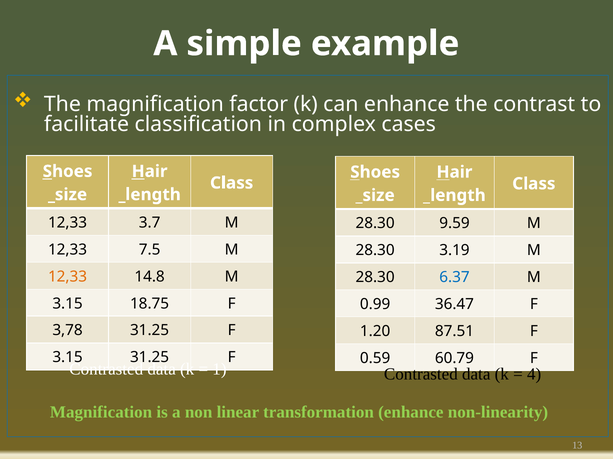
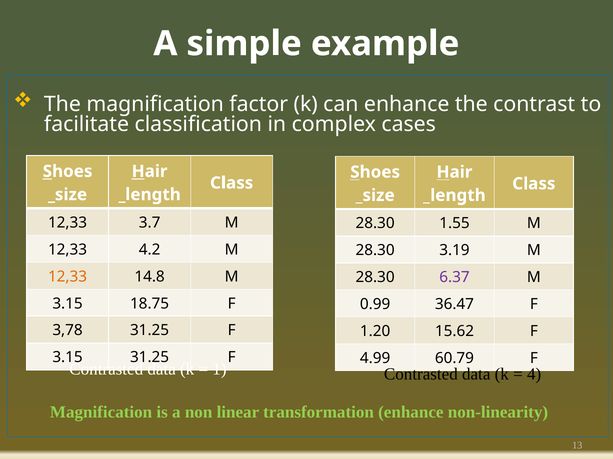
9.59: 9.59 -> 1.55 (454, 224)
7.5: 7.5 -> 4.2 (150, 250)
6.37 colour: blue -> purple (454, 278)
87.51: 87.51 -> 15.62 (454, 332)
0.59: 0.59 -> 4.99 (375, 359)
